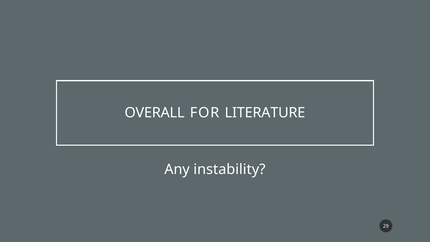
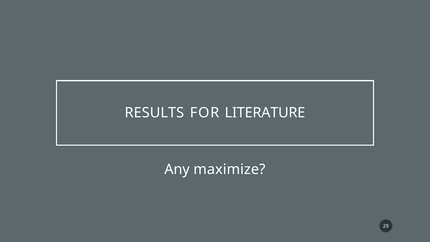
OVERALL: OVERALL -> RESULTS (154, 113)
instability: instability -> maximize (229, 169)
